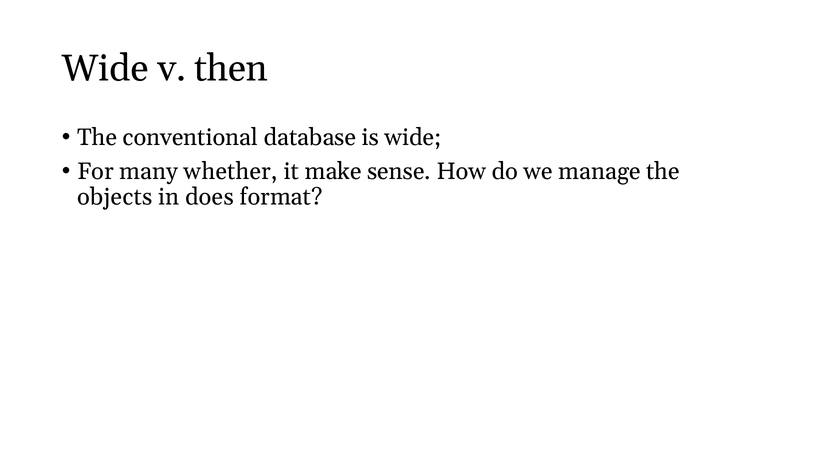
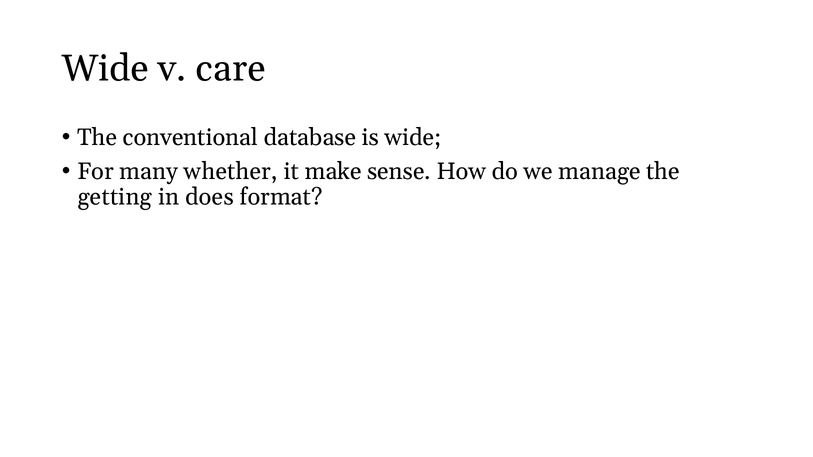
then: then -> care (231, 68)
objects: objects -> getting (115, 197)
